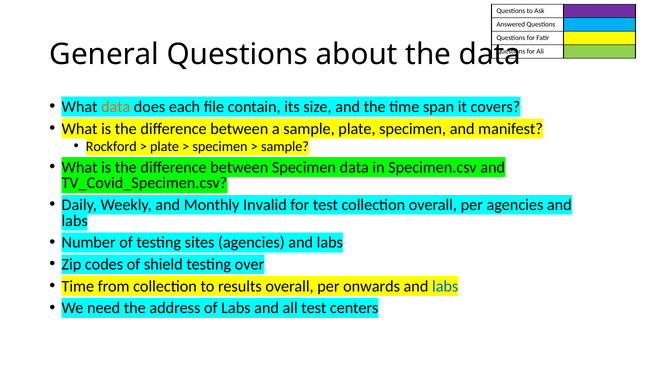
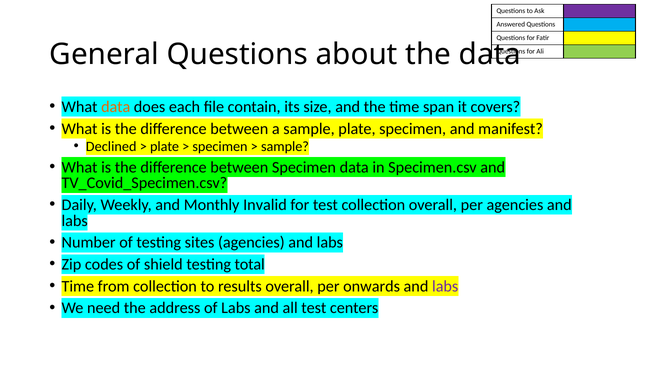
Rockford: Rockford -> Declined (111, 146)
over: over -> total (250, 264)
labs colour: blue -> purple (445, 286)
